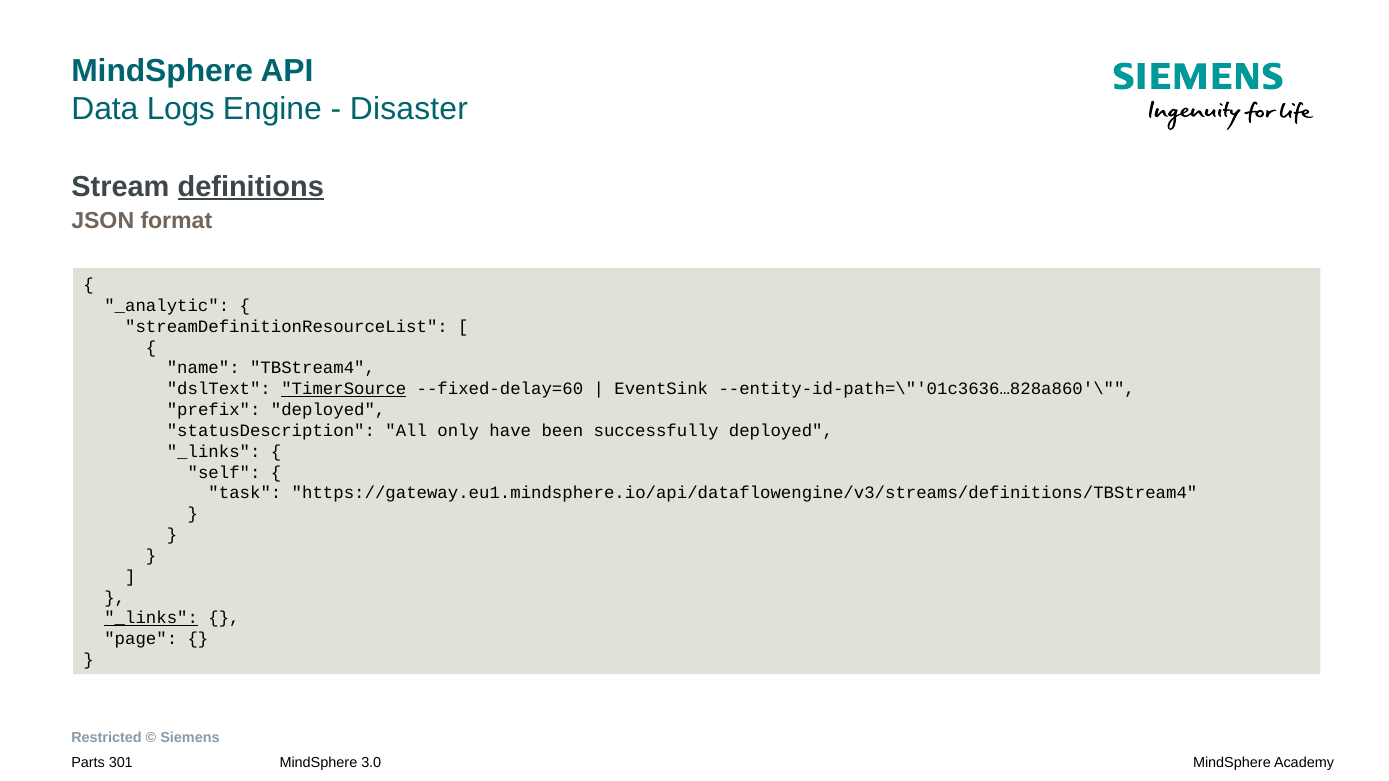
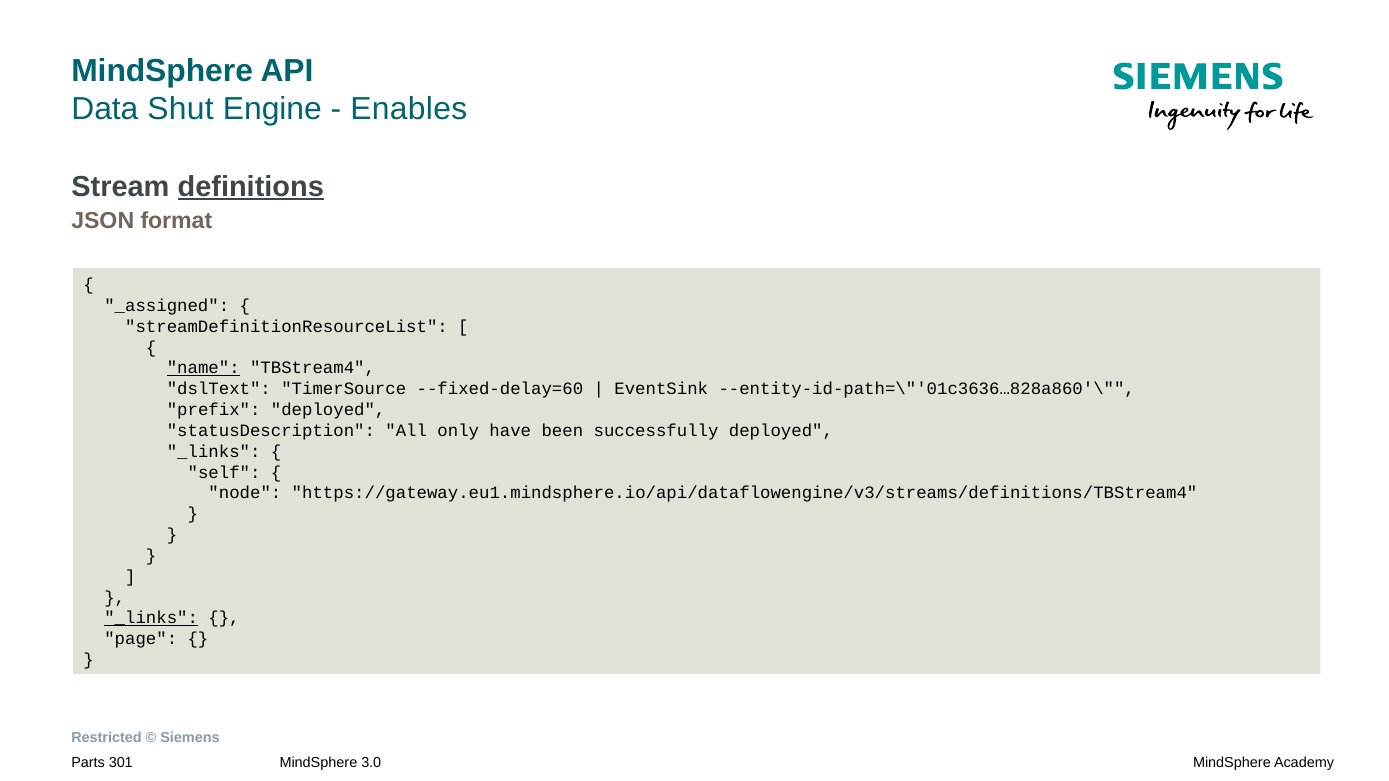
Logs: Logs -> Shut (180, 109)
Disaster: Disaster -> Enables (409, 109)
_analytic: _analytic -> _assigned (167, 306)
name underline: none -> present (203, 368)
TimerSource underline: present -> none (344, 389)
task: task -> node (245, 493)
